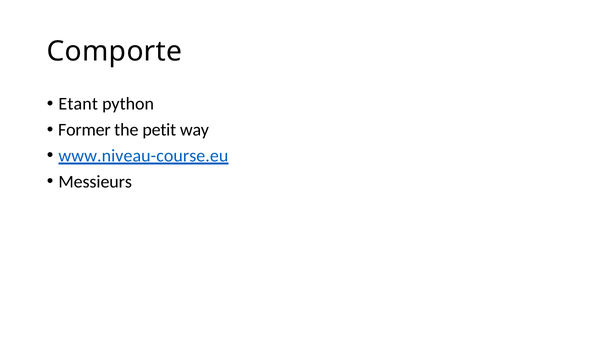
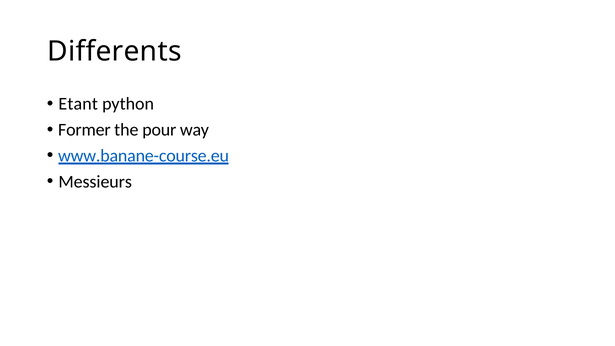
Comporte: Comporte -> Differents (114, 52)
petit: petit -> pour (159, 130)
www.niveau-course.eu: www.niveau-course.eu -> www.banane-course.eu (144, 156)
